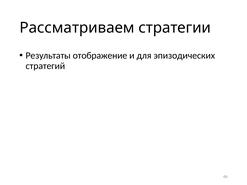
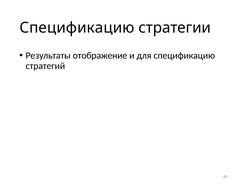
Рассматриваем: Рассматриваем -> Спецификацию (77, 28)
для эпизодических: эпизодических -> спецификацию (184, 56)
